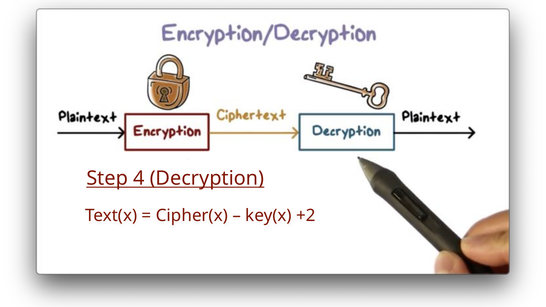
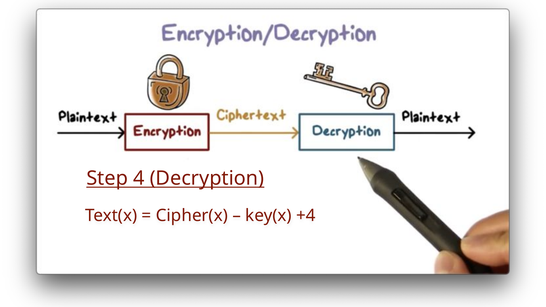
+2: +2 -> +4 (306, 216)
